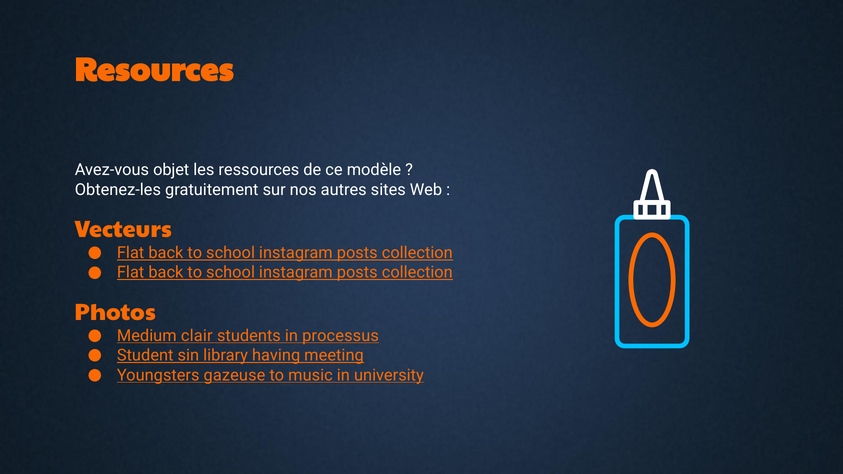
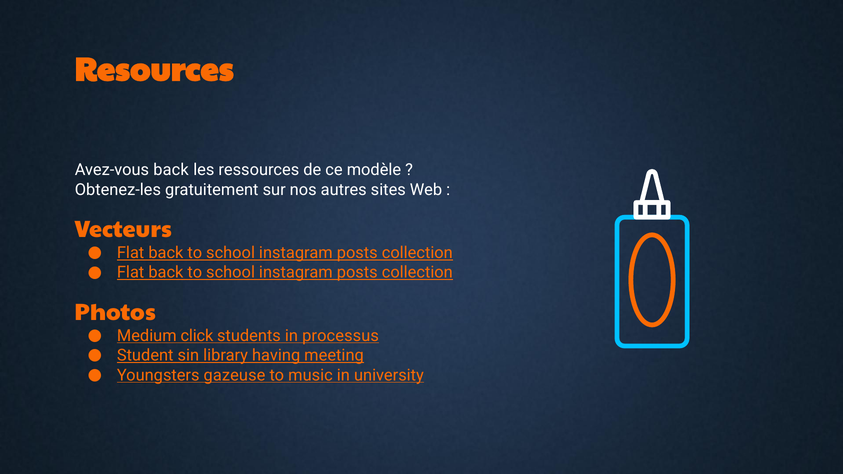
Avez-vous objet: objet -> back (171, 170)
clair: clair -> click (197, 336)
